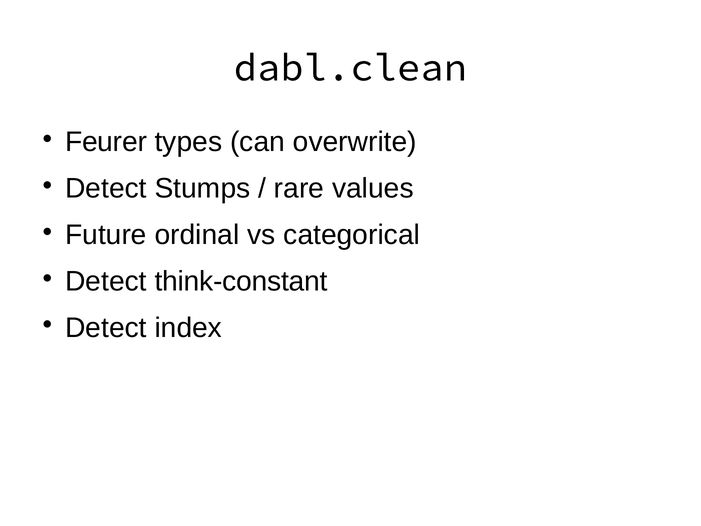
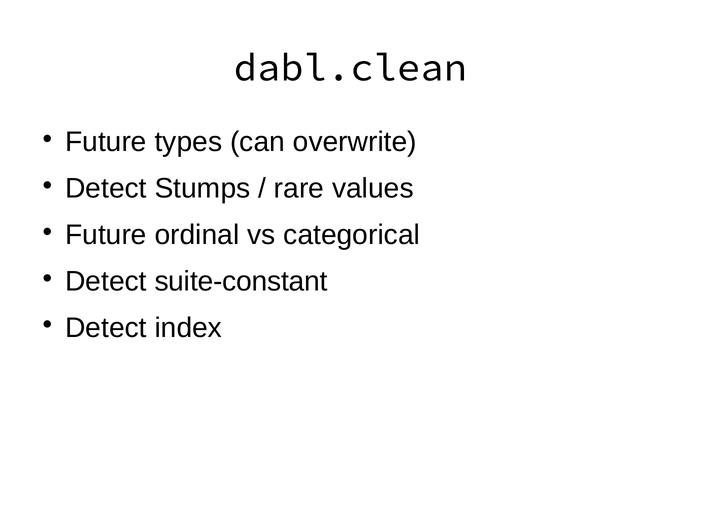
Feurer: Feurer -> Future (106, 142)
think-constant: think-constant -> suite-constant (241, 281)
